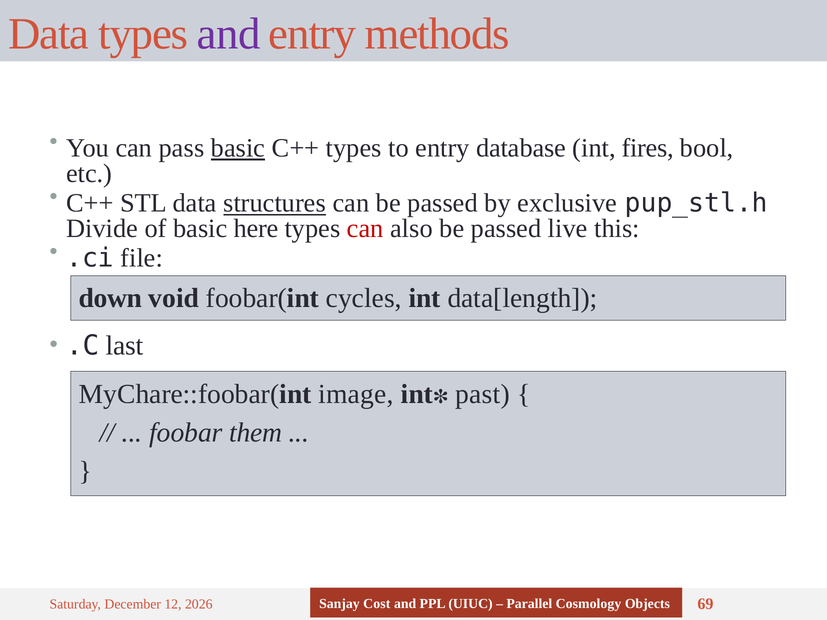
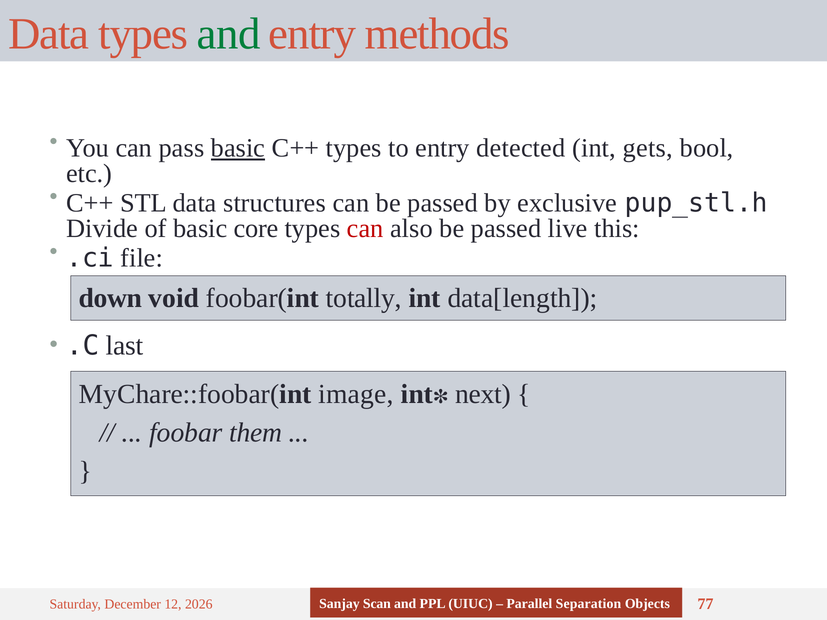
and colour: purple -> green (229, 34)
database: database -> detected (521, 148)
fires: fires -> gets (648, 148)
structures underline: present -> none (275, 203)
here: here -> core (256, 229)
cycles: cycles -> totally (364, 298)
past: past -> next (483, 394)
Cost: Cost -> Scan (377, 604)
Cosmology: Cosmology -> Separation (588, 604)
69: 69 -> 77 (705, 604)
